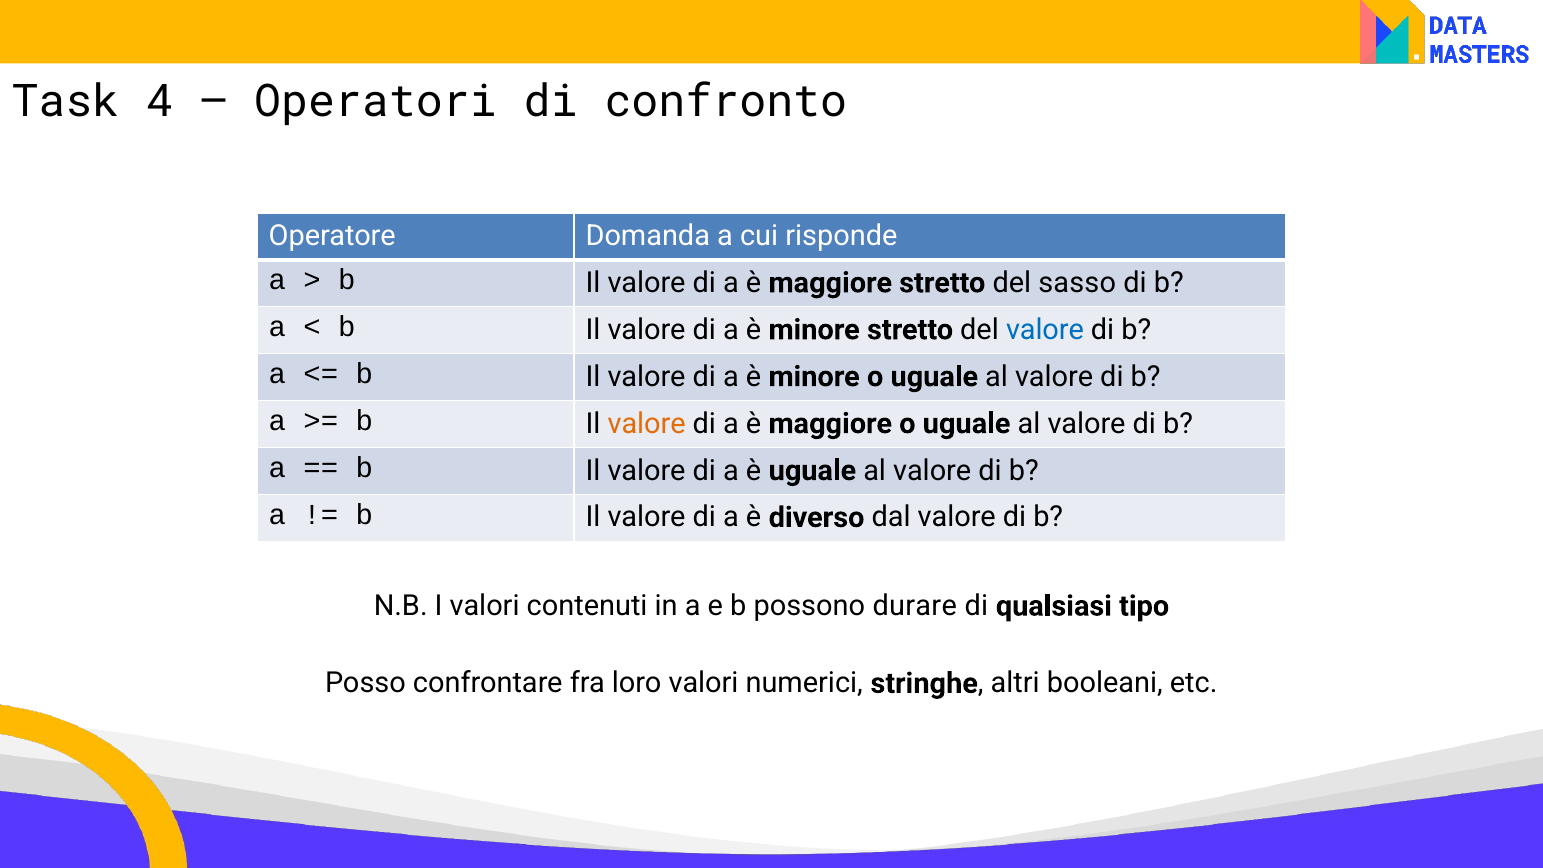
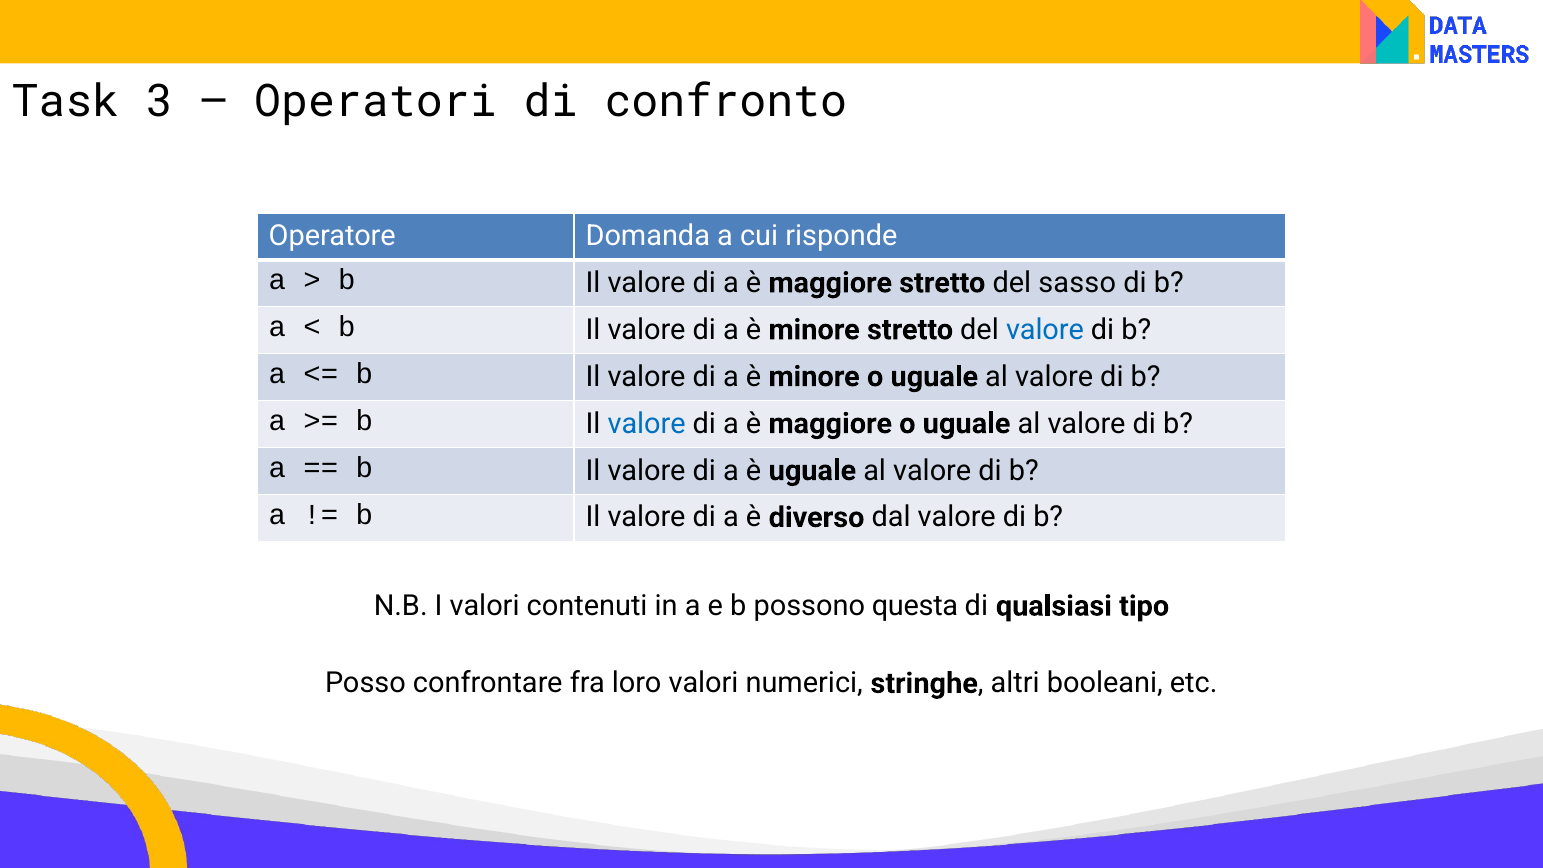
4: 4 -> 3 (160, 102)
valore colour: orange -> blue (647, 424)
durare: durare -> questa (915, 606)
